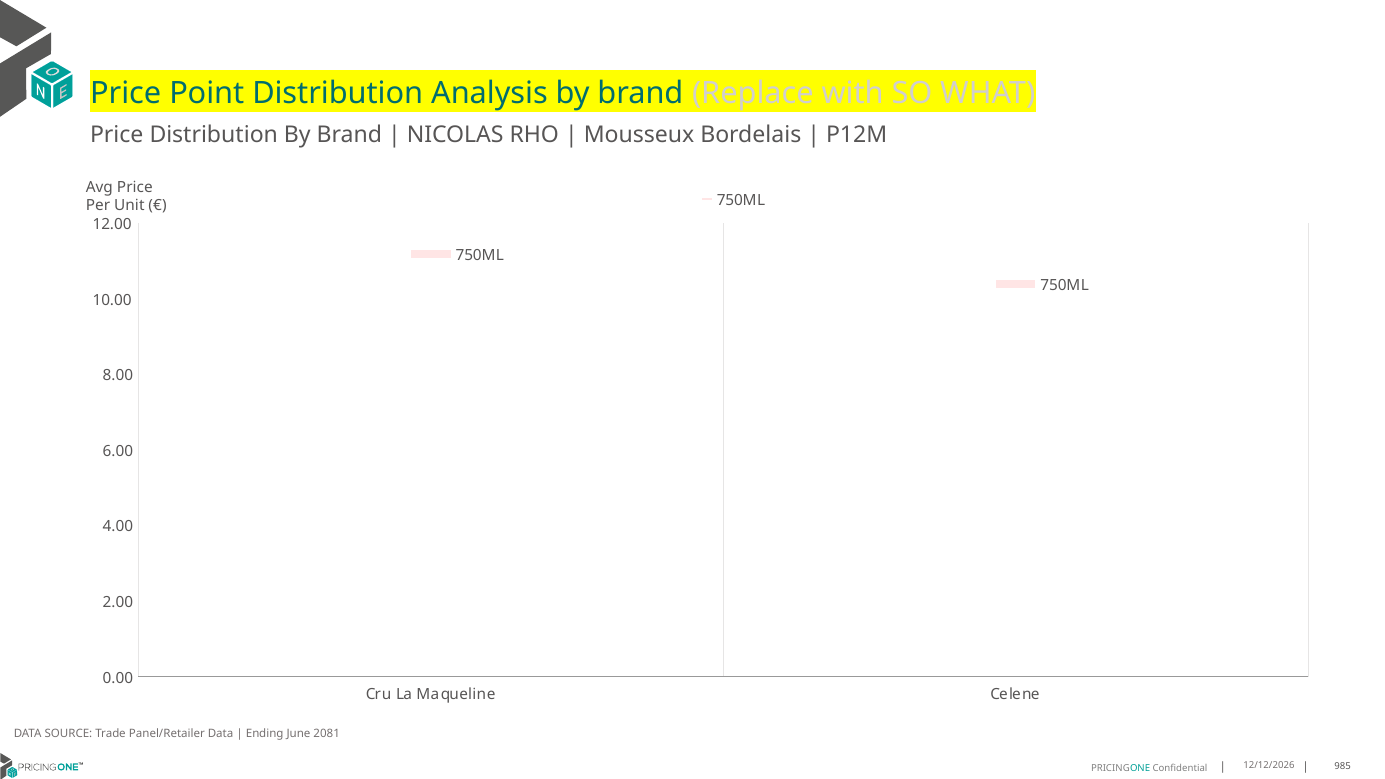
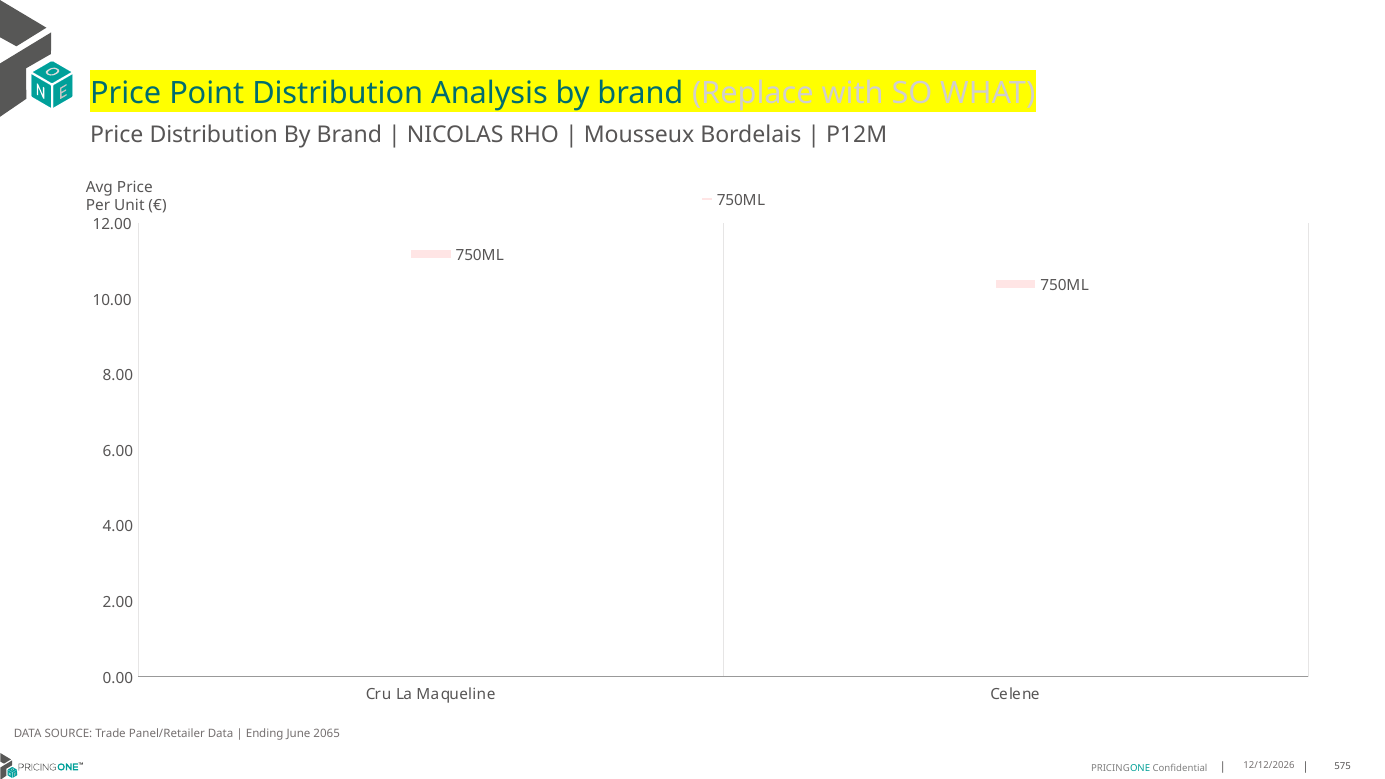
2081: 2081 -> 2065 (327, 734)
985: 985 -> 575 (1343, 766)
